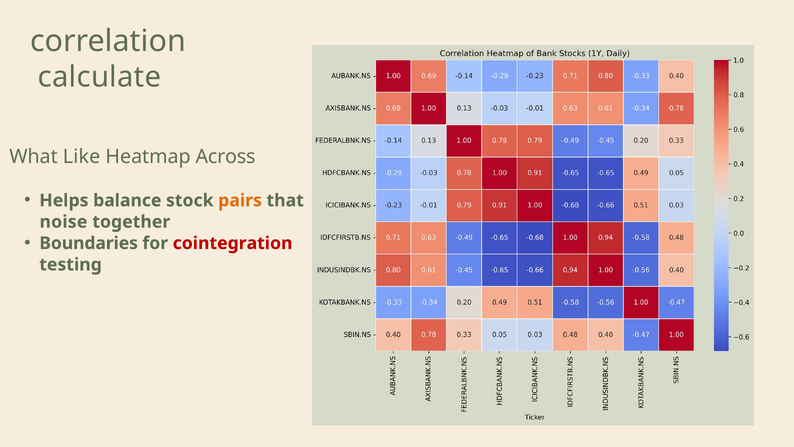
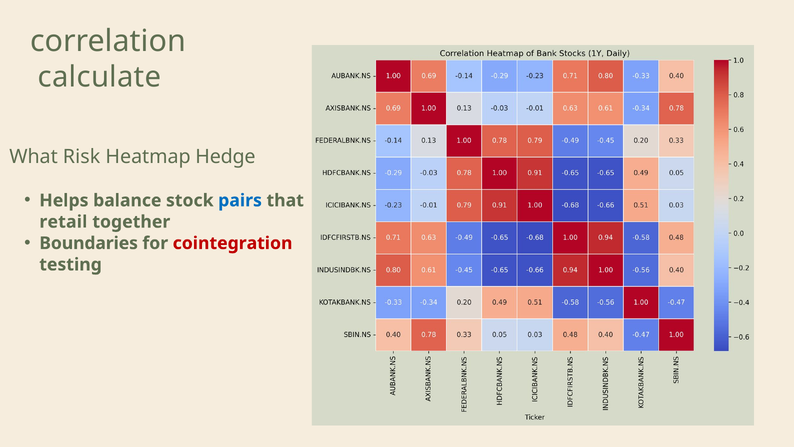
Like: Like -> Risk (82, 157)
Across: Across -> Hedge (225, 157)
pairs colour: orange -> blue (240, 200)
noise: noise -> retail (63, 222)
